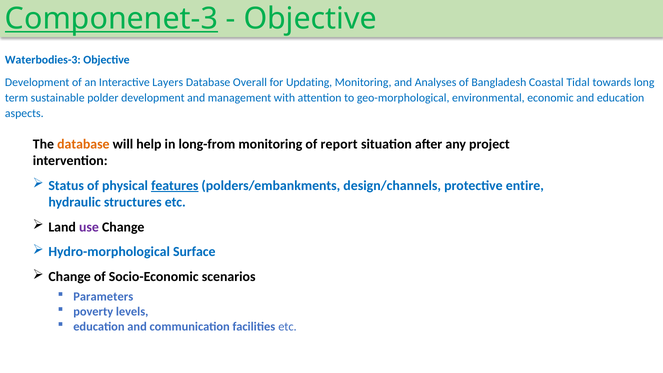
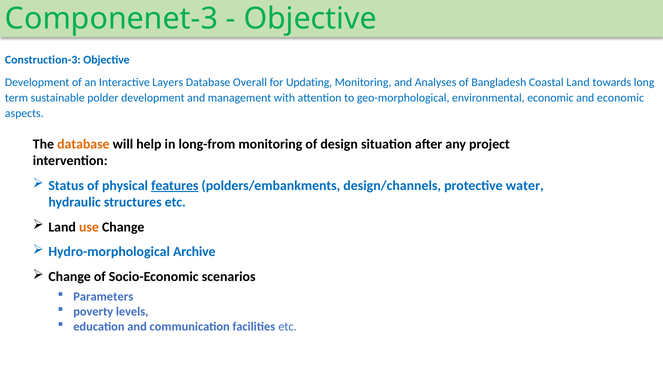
Componenet-3 underline: present -> none (111, 19)
Waterbodies-3: Waterbodies-3 -> Construction-3 (43, 60)
Coastal Tidal: Tidal -> Land (578, 82)
and education: education -> economic (621, 98)
report: report -> design (339, 144)
entire: entire -> water (525, 186)
use colour: purple -> orange (89, 227)
Surface: Surface -> Archive (194, 252)
